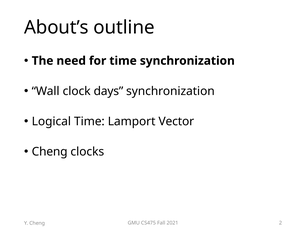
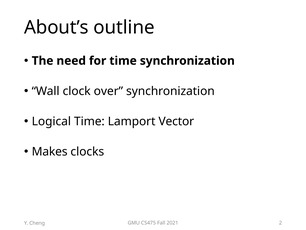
days: days -> over (108, 91)
Cheng: Cheng -> Makes (50, 151)
